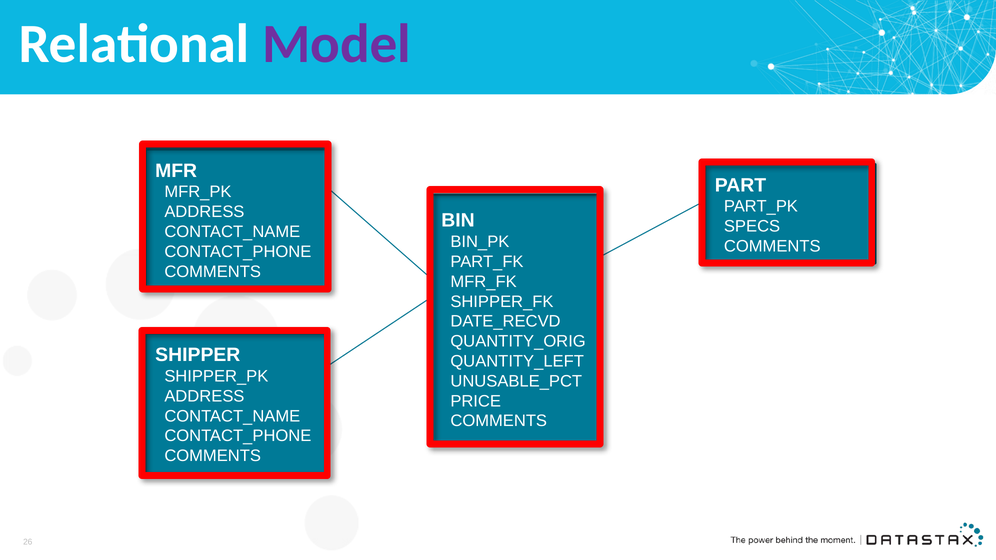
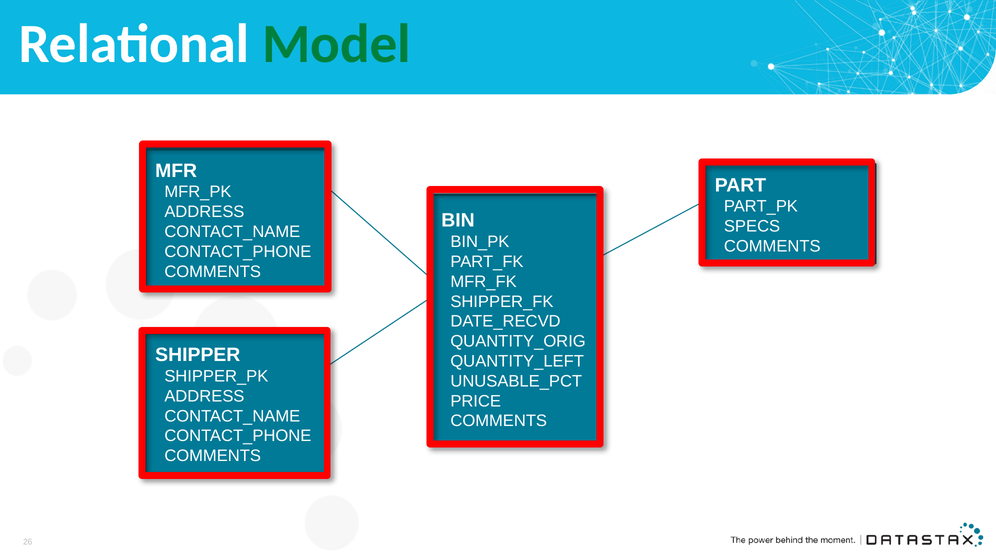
Model colour: purple -> green (336, 44)
